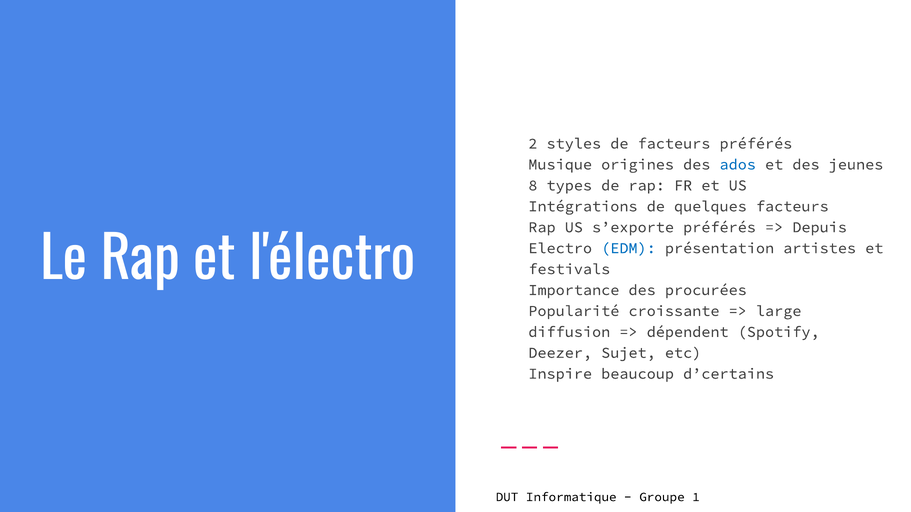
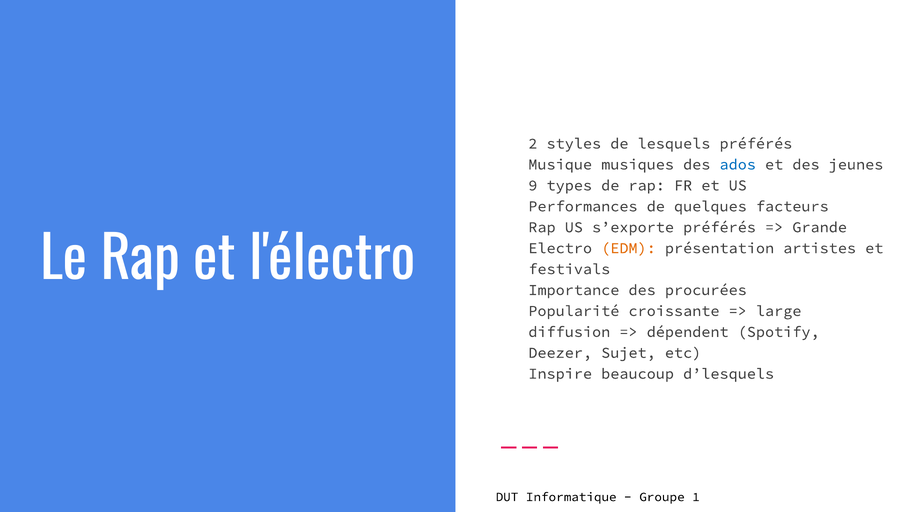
de facteurs: facteurs -> lesquels (674, 144)
origines: origines -> musiques (638, 165)
8: 8 -> 9 (533, 186)
Intégrations: Intégrations -> Performances (583, 206)
Depuis: Depuis -> Grande (820, 227)
EDM colour: blue -> orange (628, 248)
d’certains: d’certains -> d’lesquels (729, 374)
